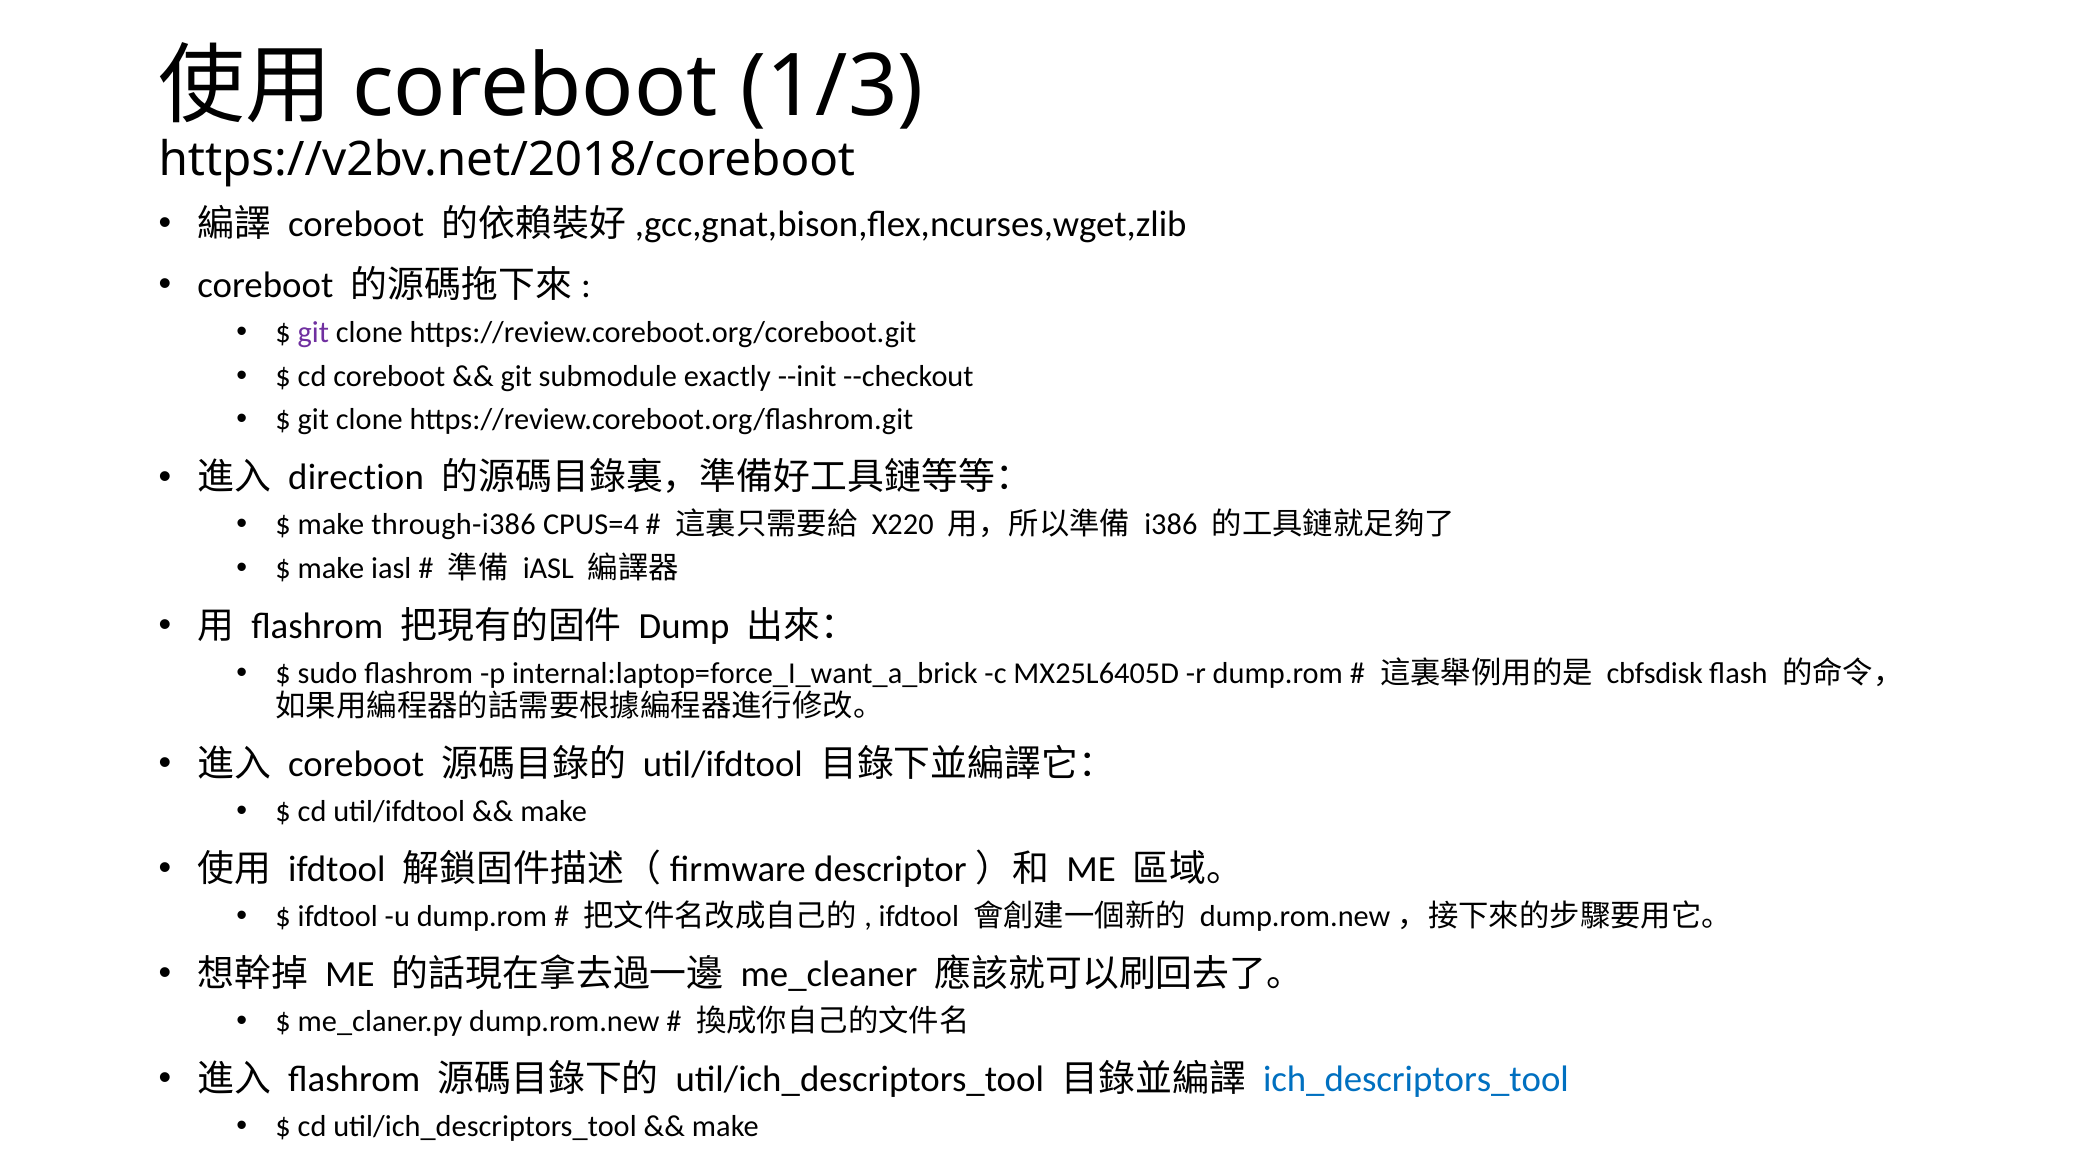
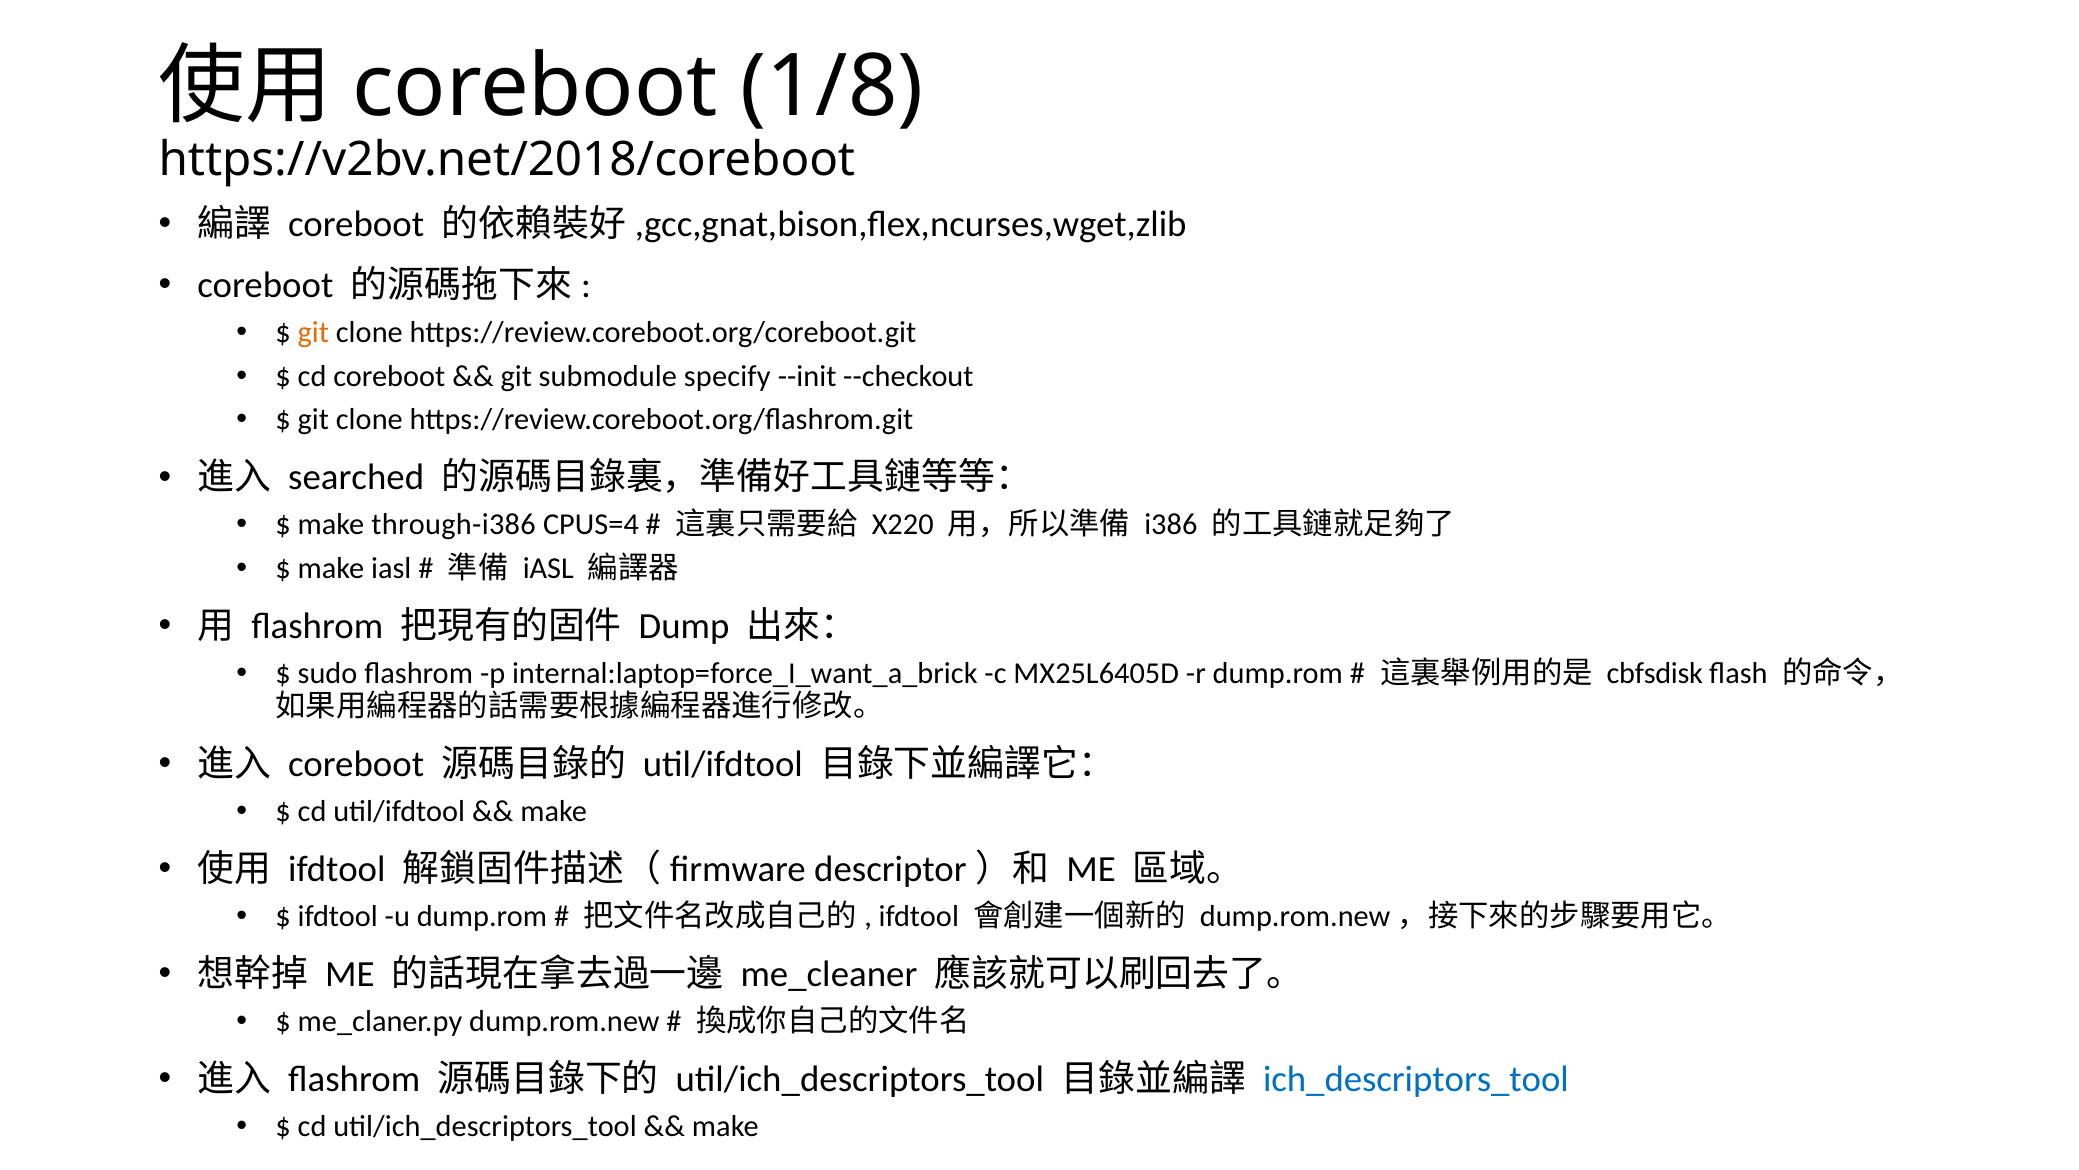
1/3: 1/3 -> 1/8 (832, 87)
git colour: purple -> orange (313, 332)
exactly: exactly -> specify (727, 376)
direction: direction -> searched (356, 477)
